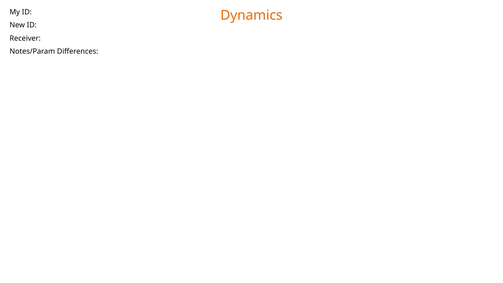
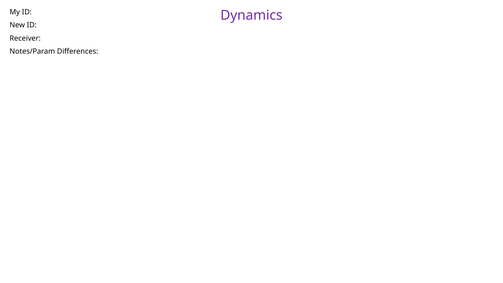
Dynamics colour: orange -> purple (251, 15)
